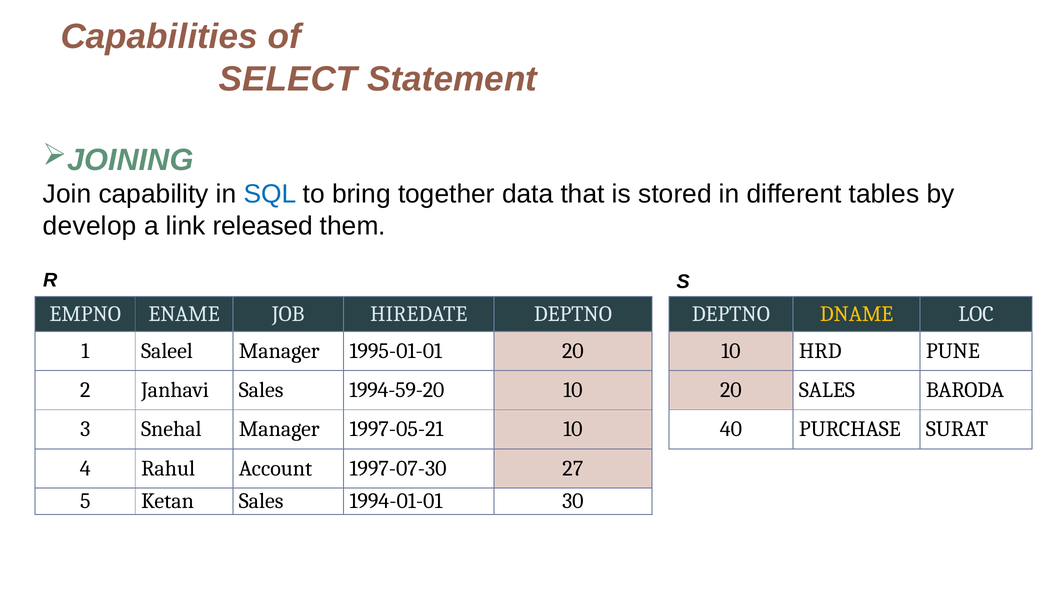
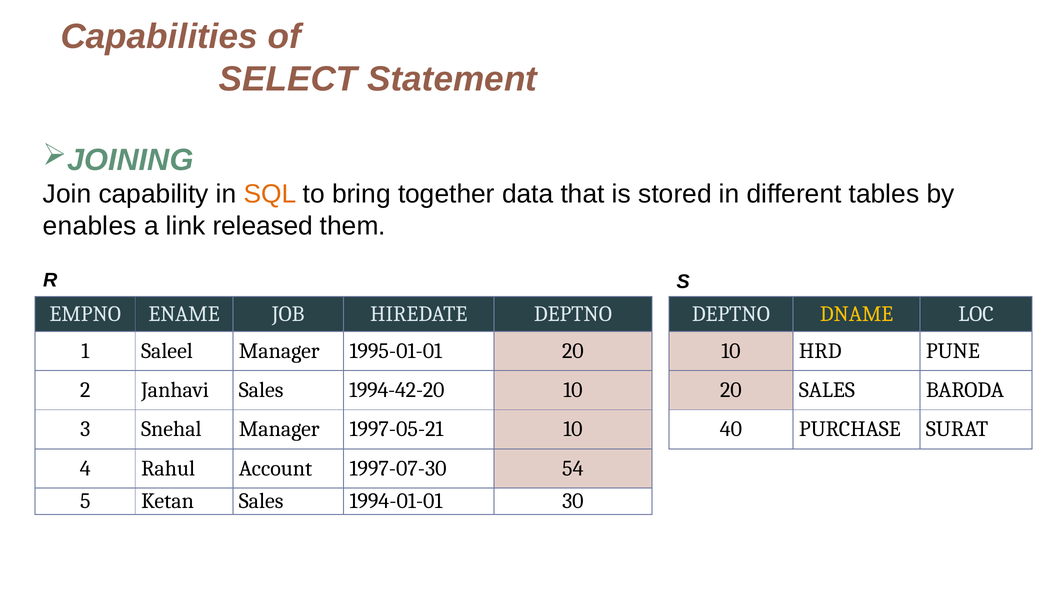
SQL colour: blue -> orange (270, 194)
develop: develop -> enables (90, 226)
1994-59-20: 1994-59-20 -> 1994-42-20 (397, 390)
27: 27 -> 54 (573, 469)
